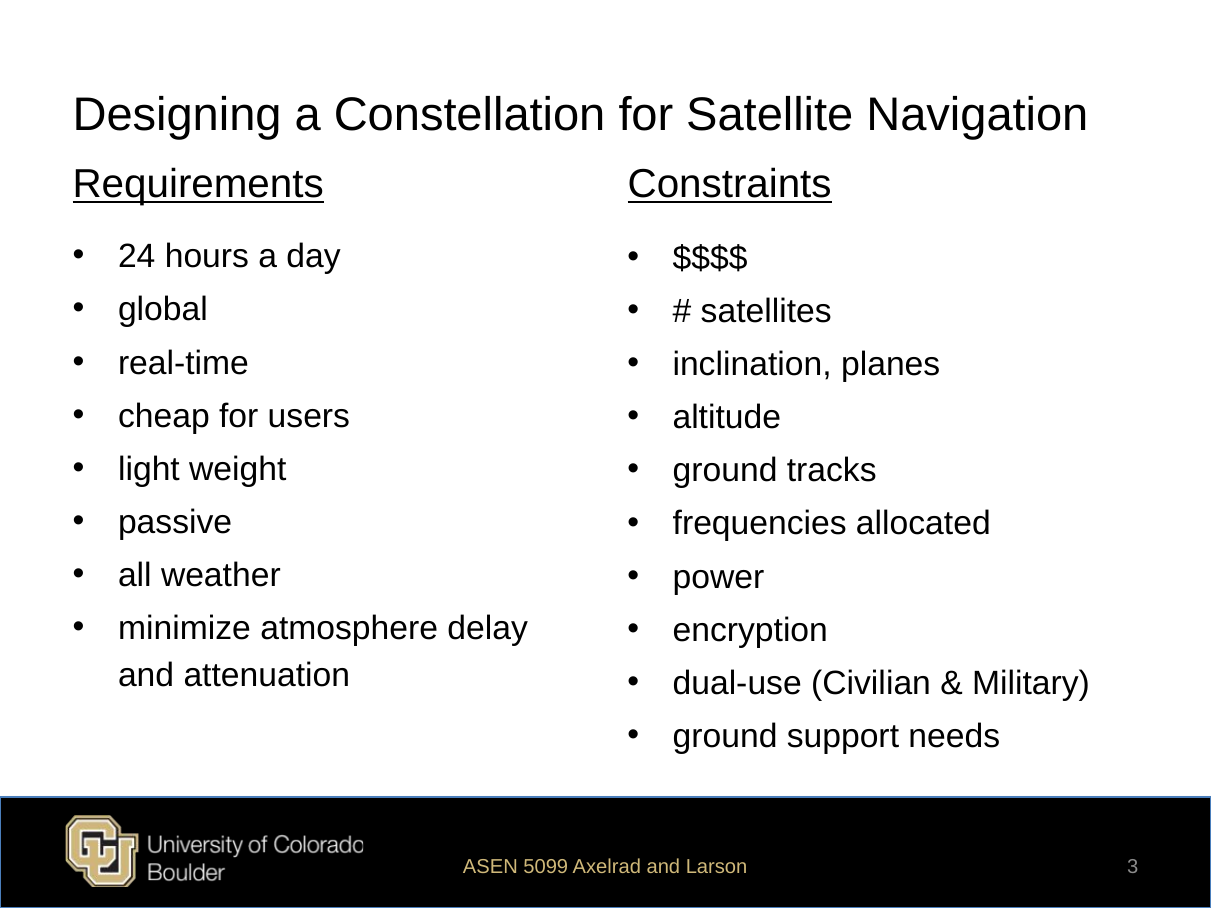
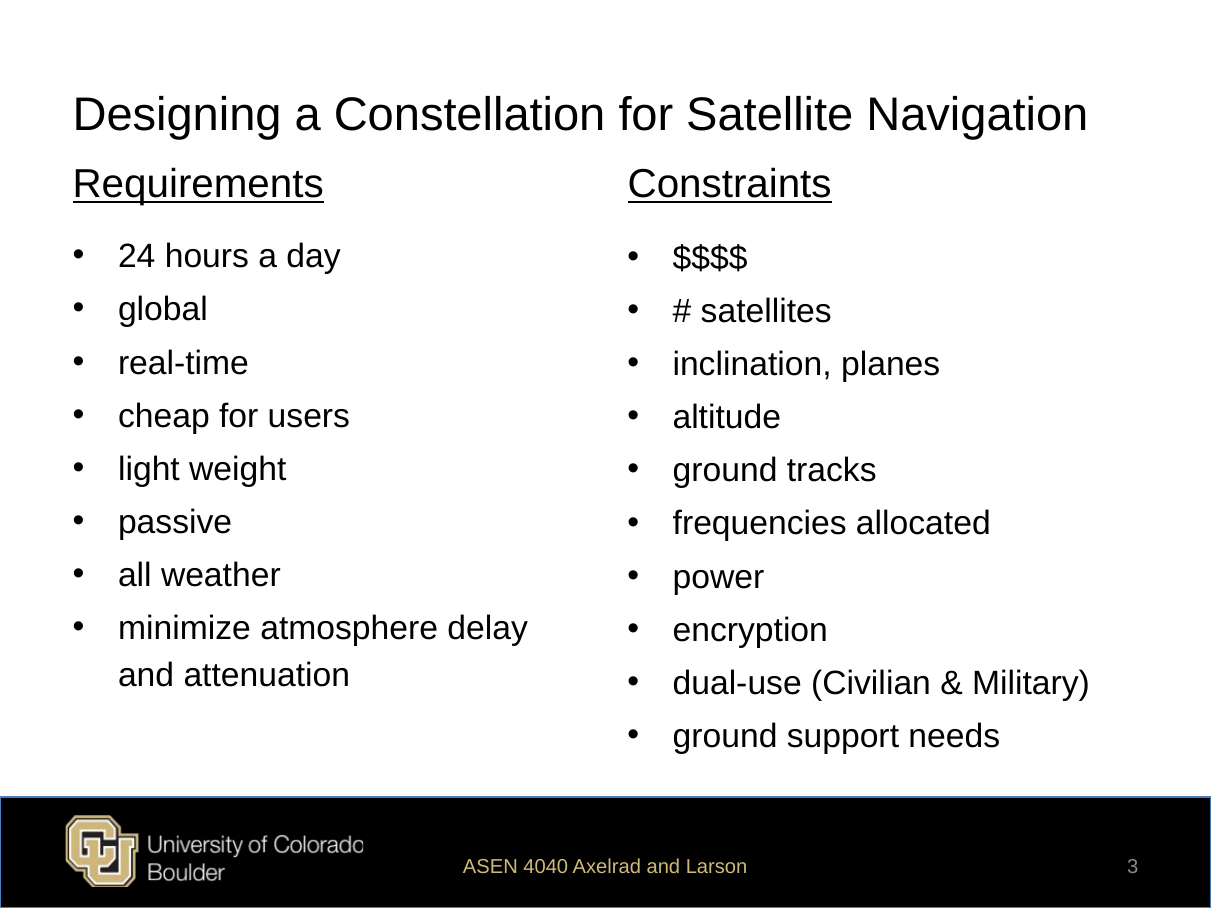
5099: 5099 -> 4040 (546, 867)
